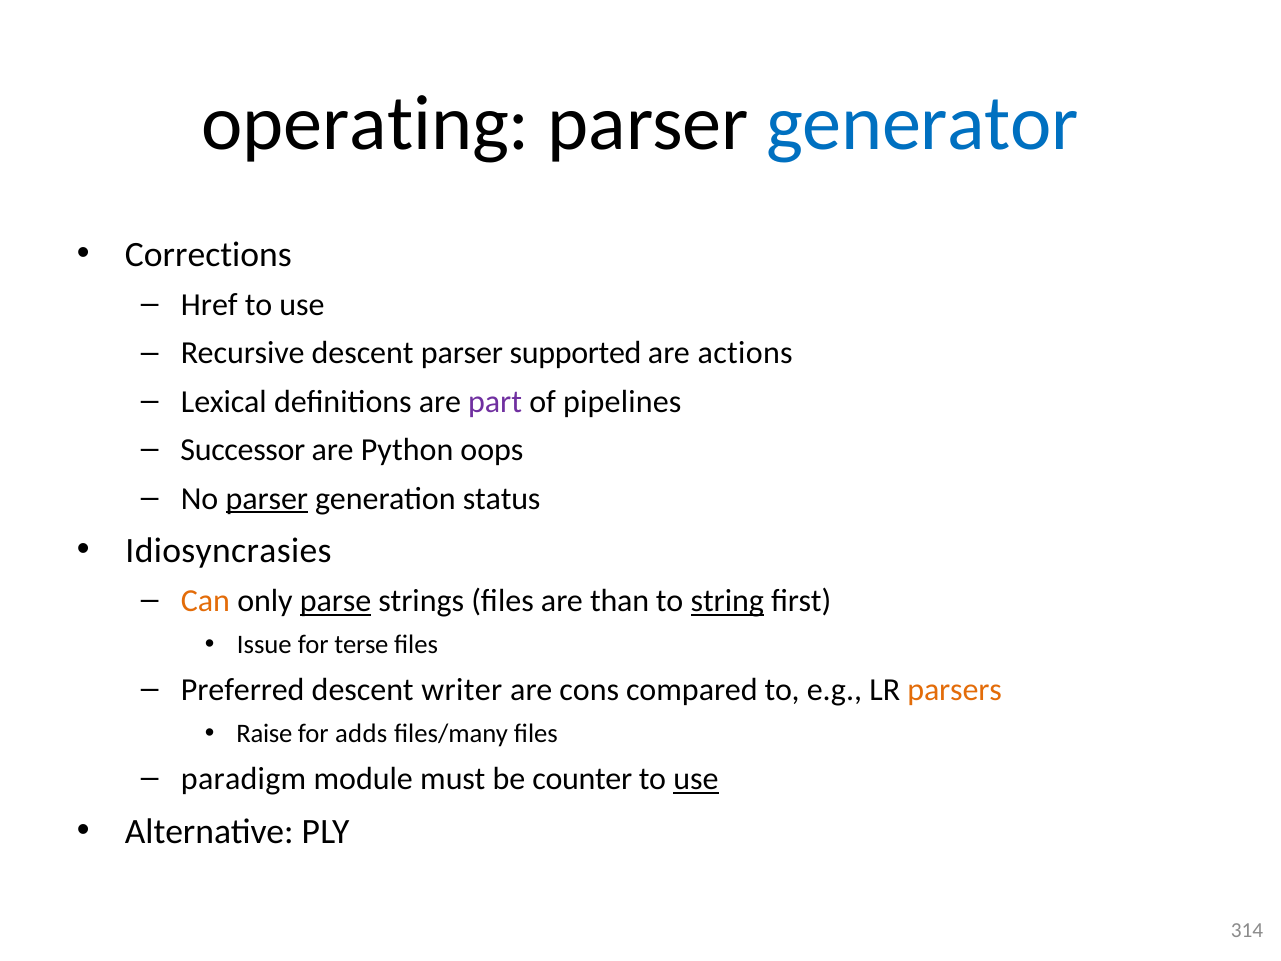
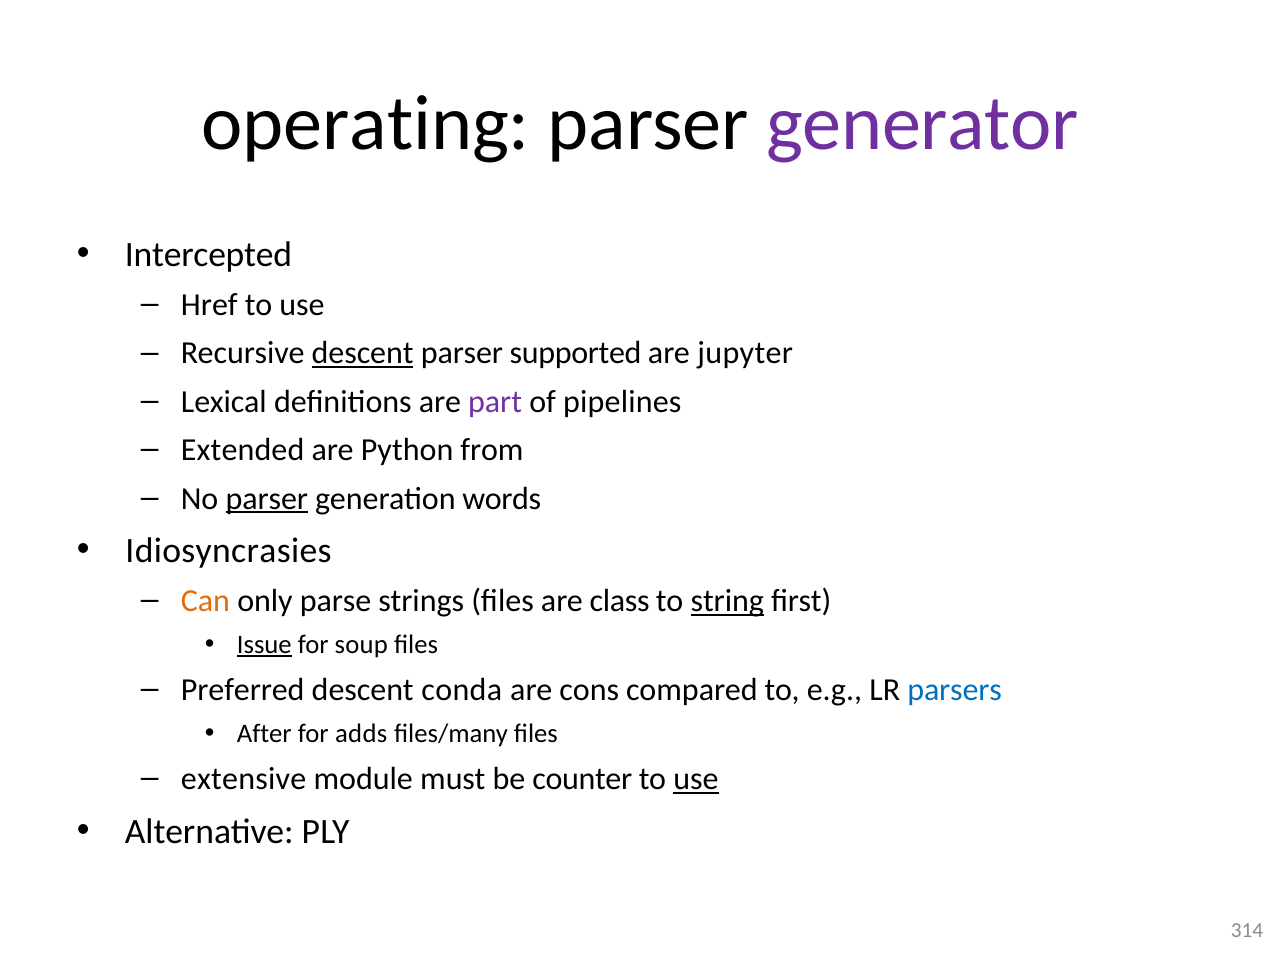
generator colour: blue -> purple (922, 124)
Corrections: Corrections -> Intercepted (208, 254)
descent underline: none -> present (363, 353)
actions: actions -> jupyter (745, 353)
Successor: Successor -> Extended (243, 450)
oops: oops -> from (492, 450)
status: status -> words (502, 498)
parse underline: present -> none (336, 601)
than: than -> class (620, 601)
Issue underline: none -> present (264, 644)
terse: terse -> soup (361, 644)
writer: writer -> conda (462, 690)
parsers colour: orange -> blue (955, 690)
Raise: Raise -> After (264, 733)
paradigm: paradigm -> extensive (244, 779)
